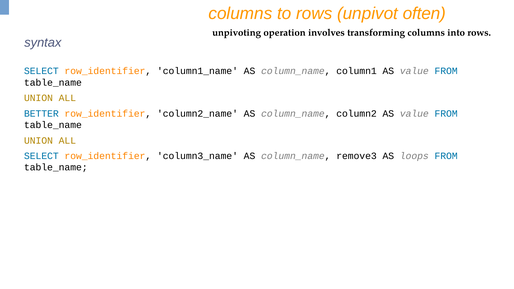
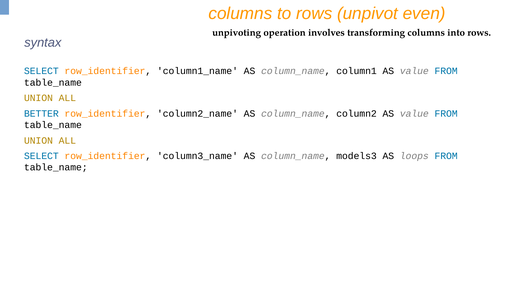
often: often -> even (424, 13)
remove3: remove3 -> models3 (357, 156)
